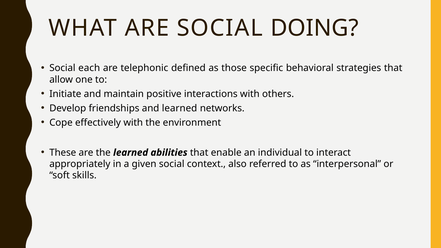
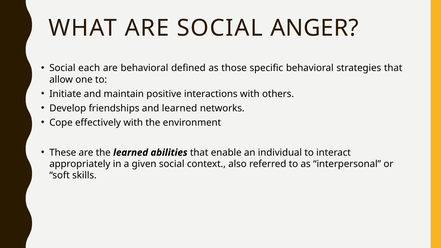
DOING: DOING -> ANGER (315, 28)
are telephonic: telephonic -> behavioral (144, 68)
